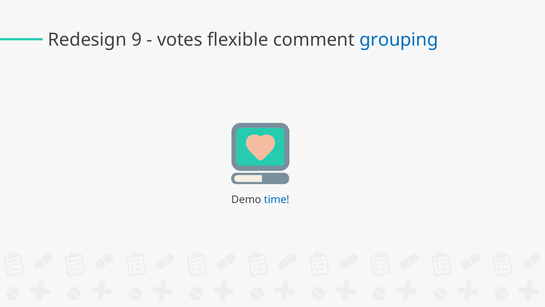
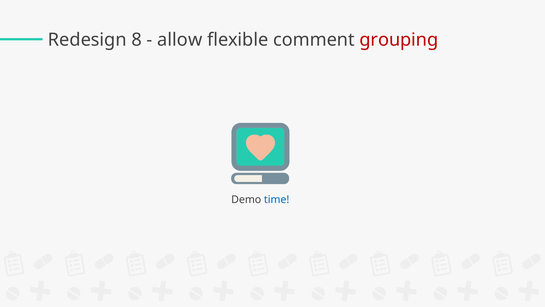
9: 9 -> 8 (137, 40)
votes: votes -> allow (180, 40)
grouping colour: blue -> red (399, 40)
